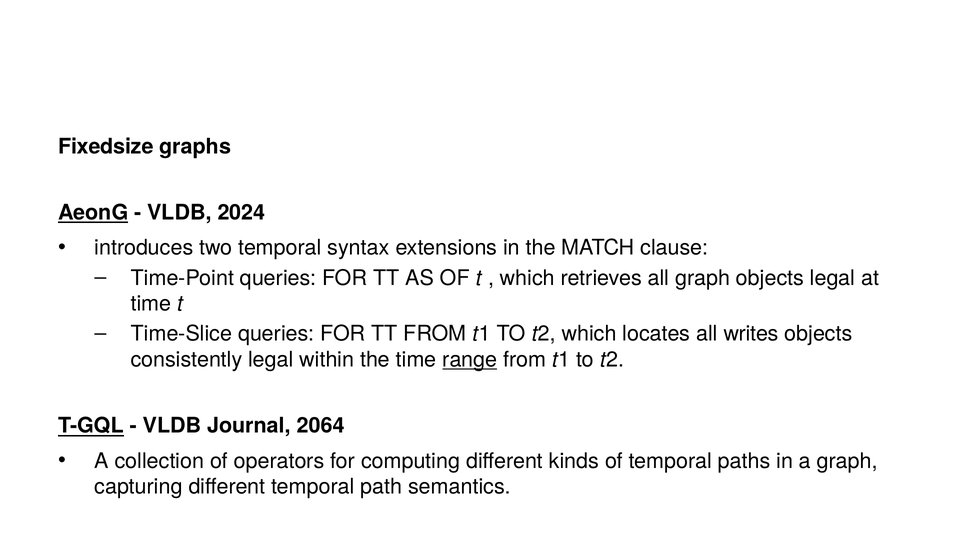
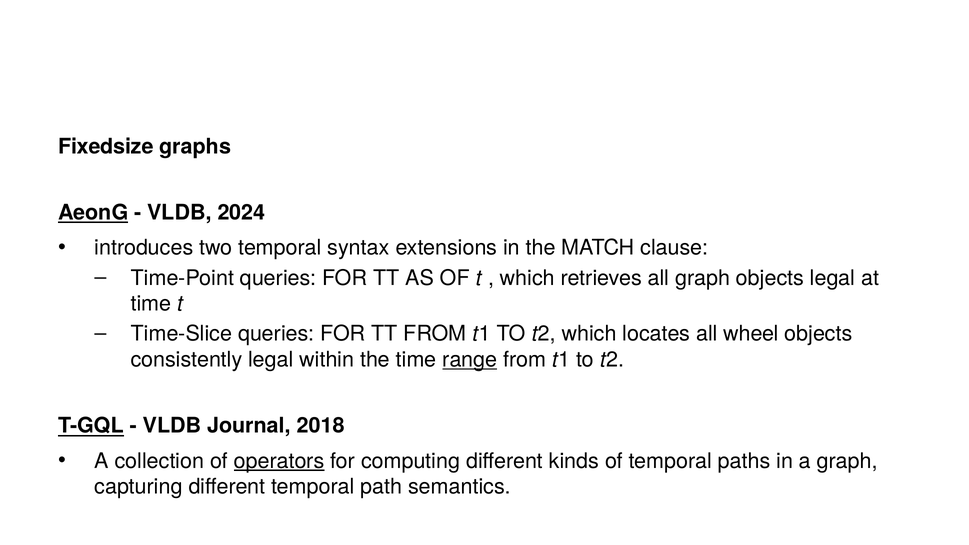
writes: writes -> wheel (751, 334)
2064: 2064 -> 2018 (321, 426)
operators underline: none -> present (279, 461)
